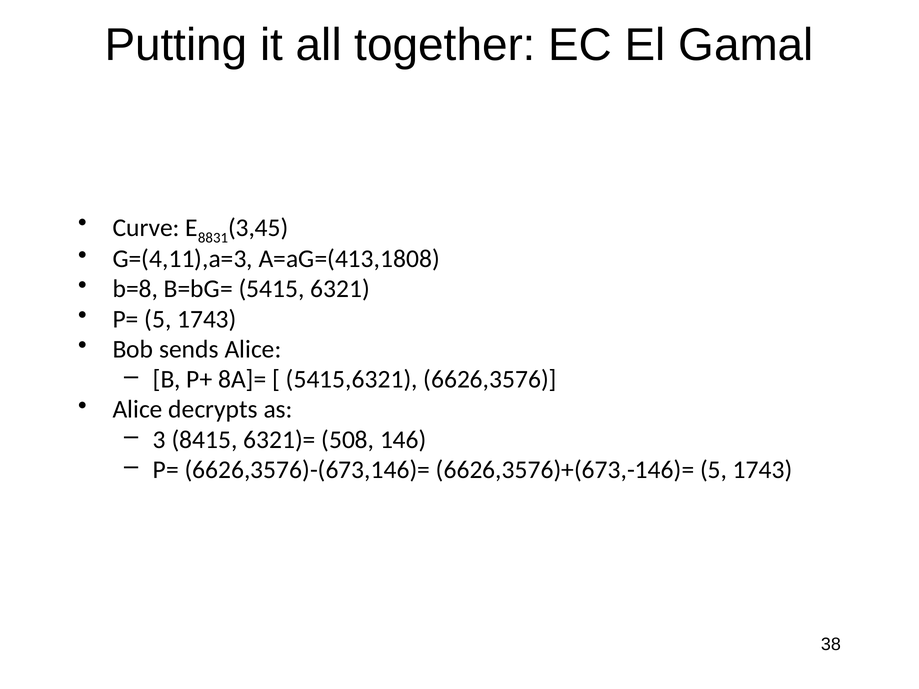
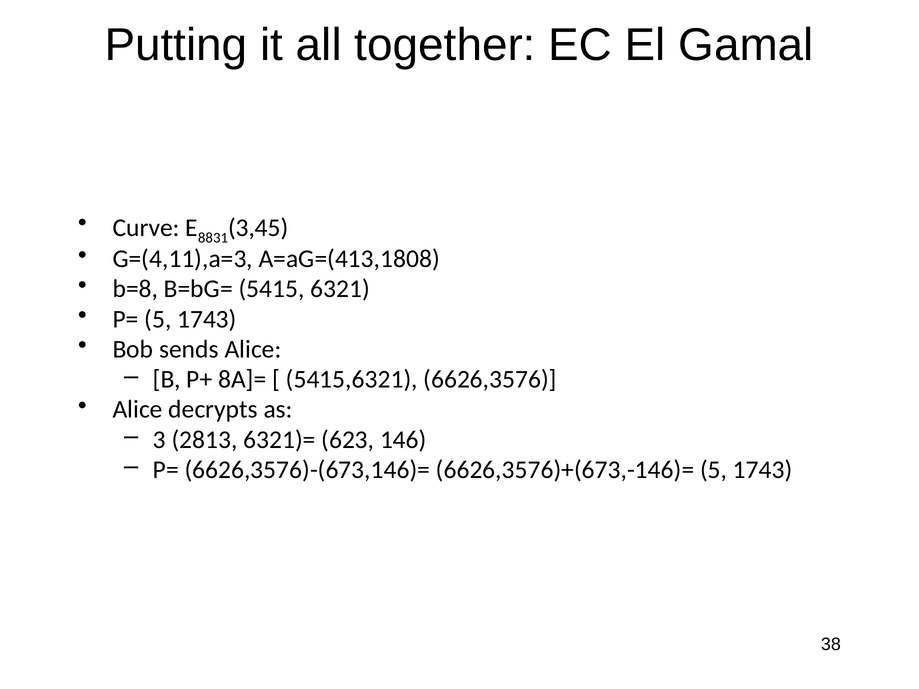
8415: 8415 -> 2813 (204, 440)
508: 508 -> 623 (348, 440)
